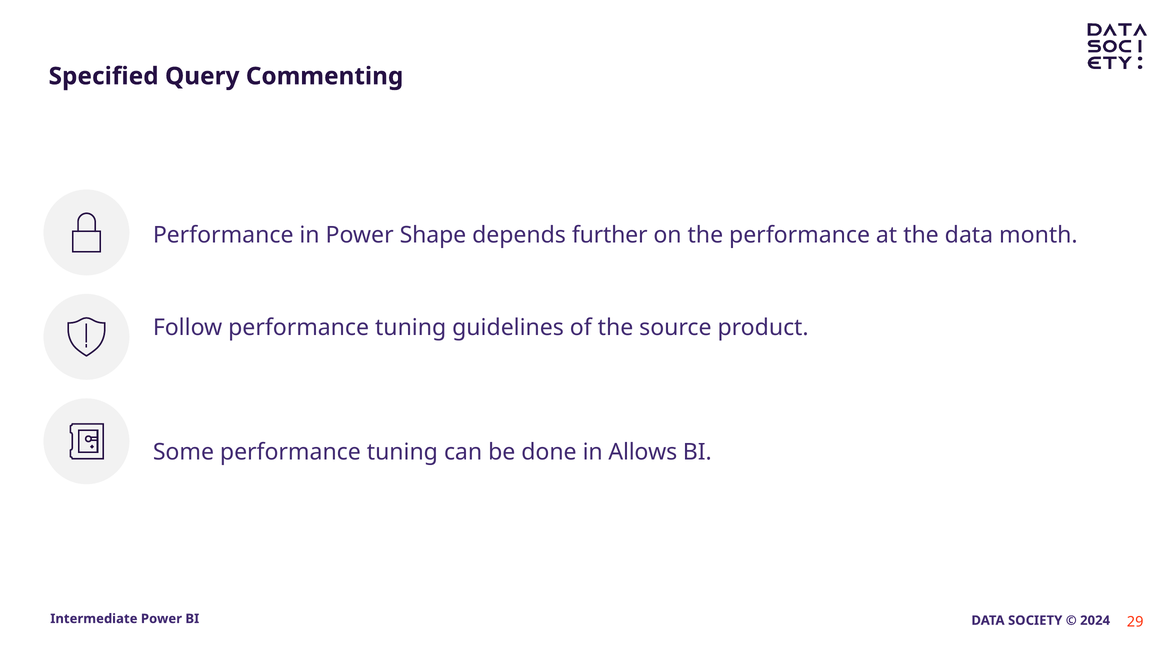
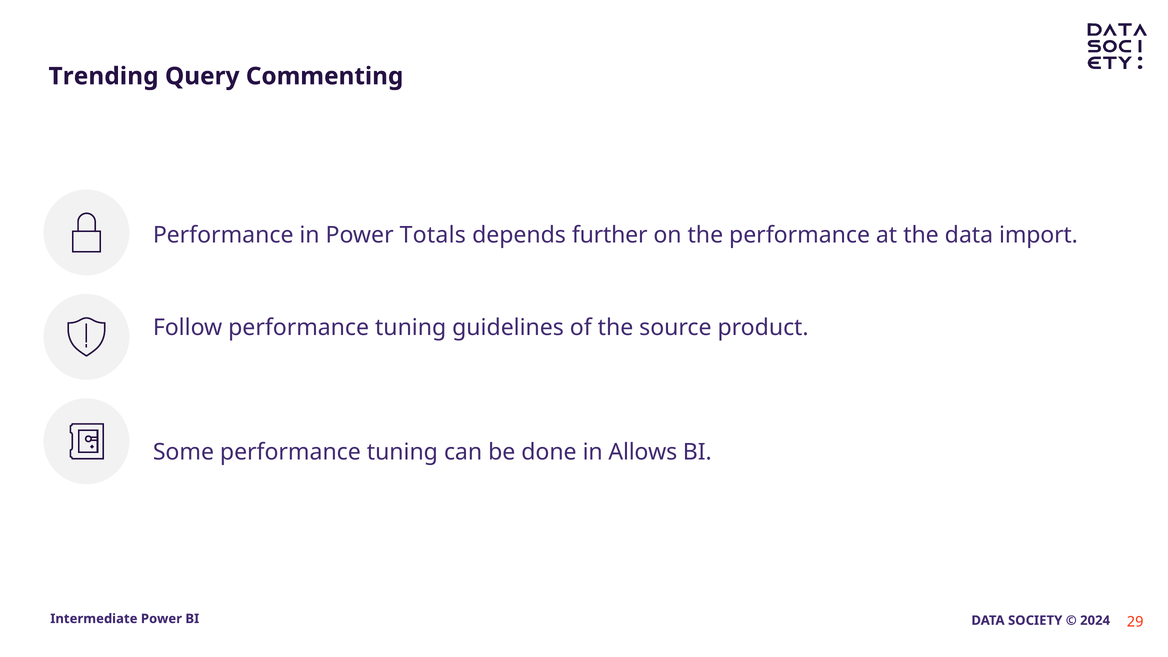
Specified: Specified -> Trending (104, 76)
Shape: Shape -> Totals (433, 235)
month: month -> import (1038, 235)
